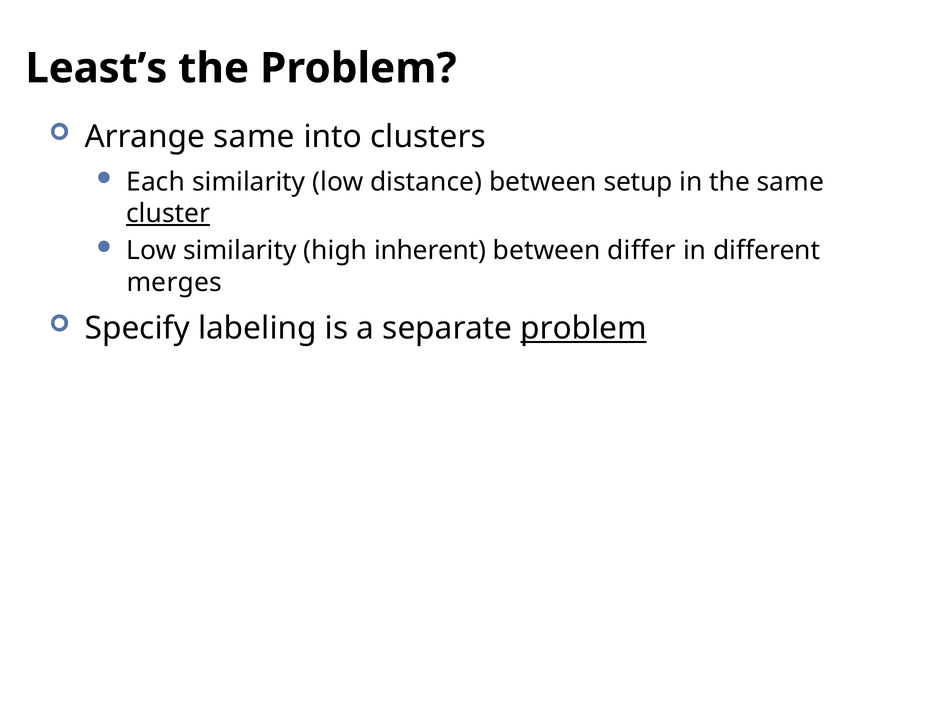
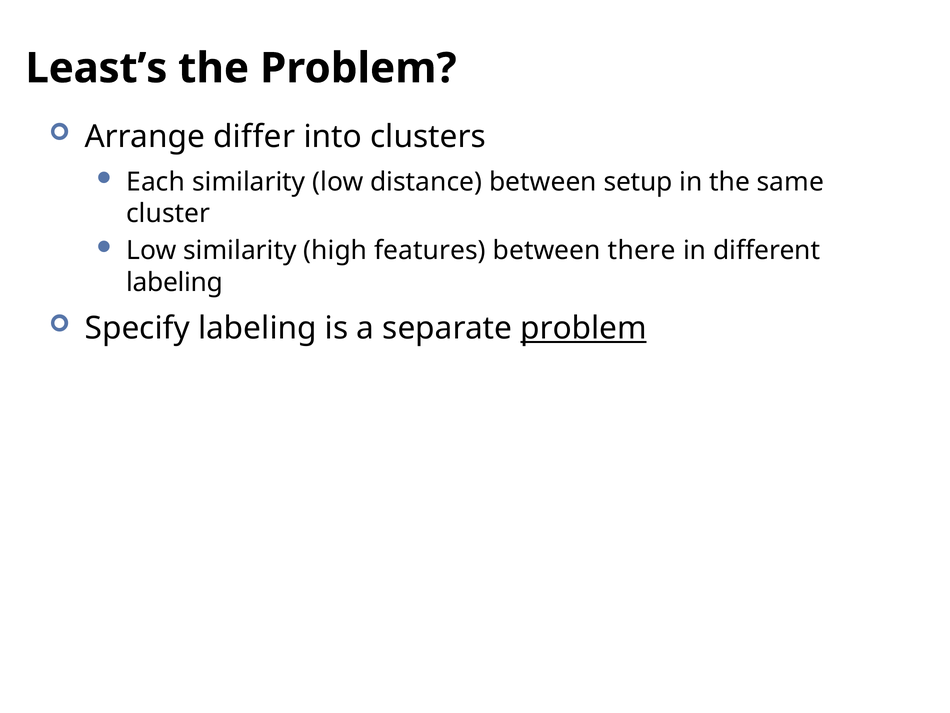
Arrange same: same -> differ (254, 137)
cluster underline: present -> none (168, 214)
inherent: inherent -> features (430, 251)
differ: differ -> there (642, 251)
merges: merges -> labeling (175, 282)
